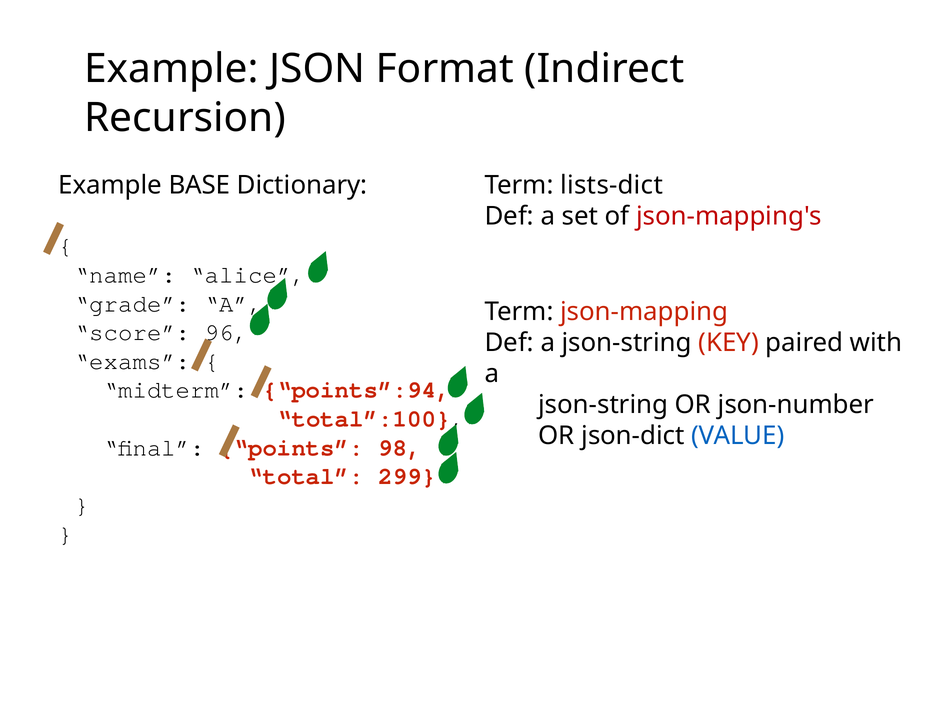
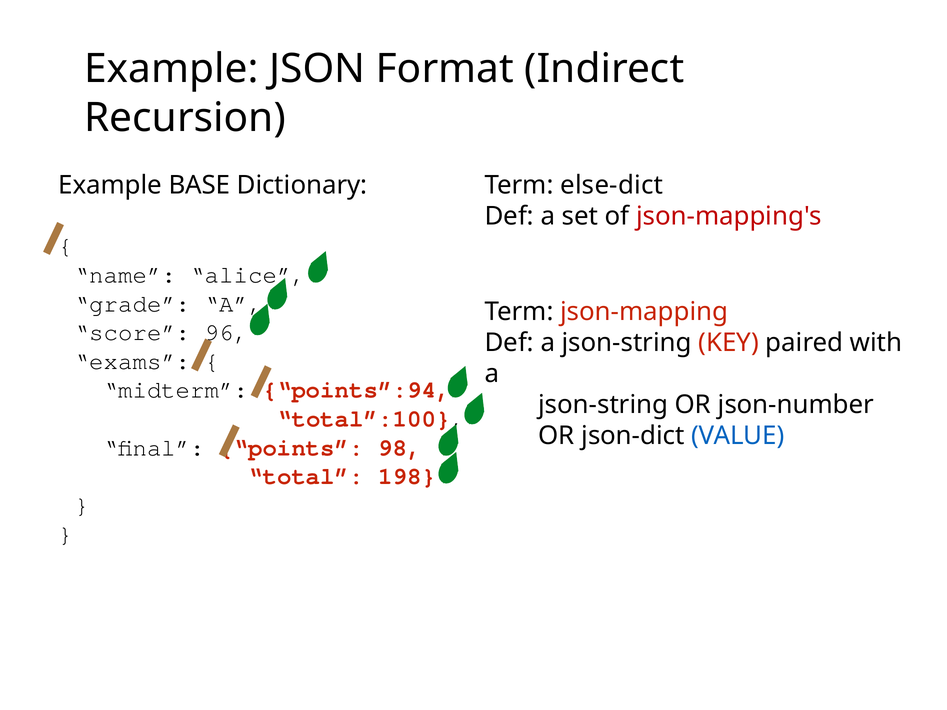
lists-dict: lists-dict -> else-dict (612, 185)
299: 299 -> 198 (407, 477)
